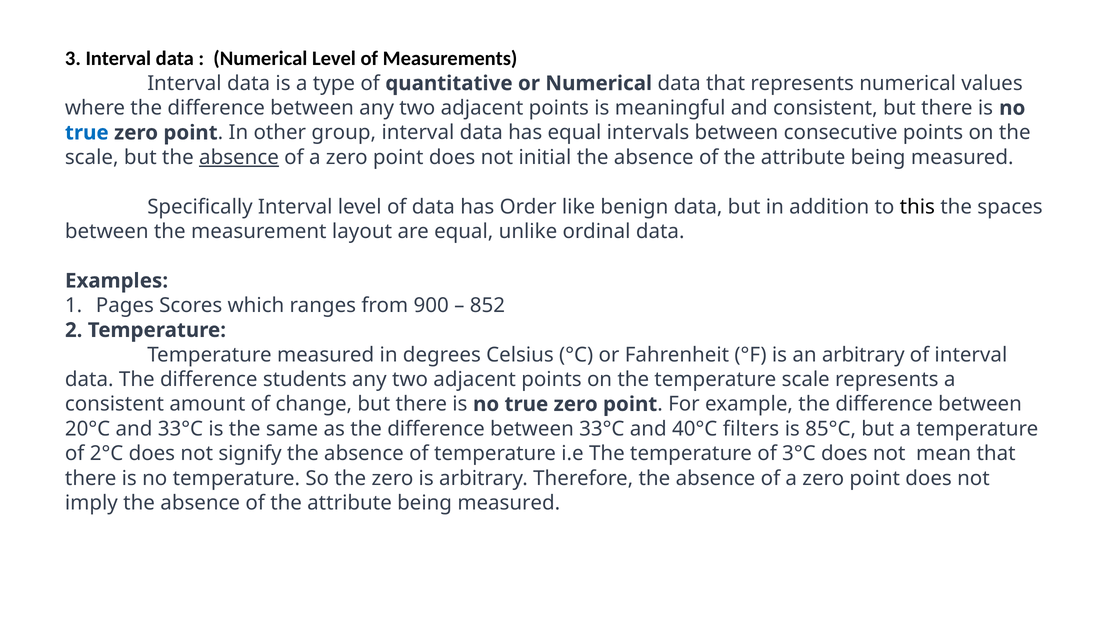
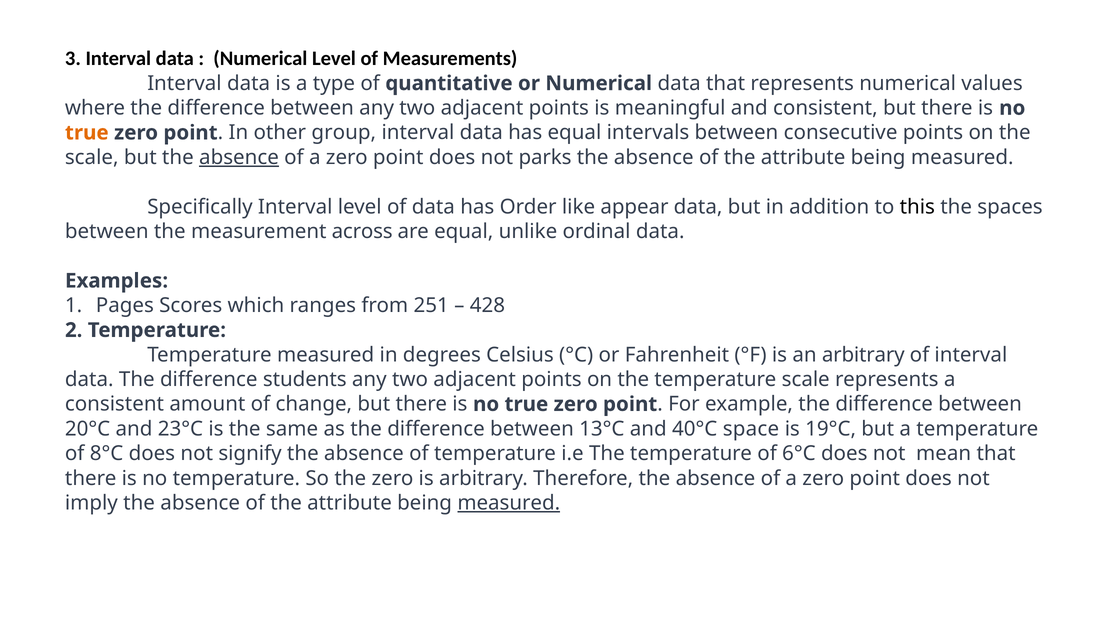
true colour: blue -> orange (87, 133)
initial: initial -> parks (545, 157)
benign: benign -> appear (635, 207)
layout: layout -> across (362, 231)
900: 900 -> 251 (431, 305)
852: 852 -> 428 (487, 305)
and 33°C: 33°C -> 23°C (180, 429)
between 33°C: 33°C -> 13°C (602, 429)
filters: filters -> space (751, 429)
85°C: 85°C -> 19°C (831, 429)
2°C: 2°C -> 8°C (107, 454)
3°C: 3°C -> 6°C (799, 454)
measured underline: none -> present (509, 503)
